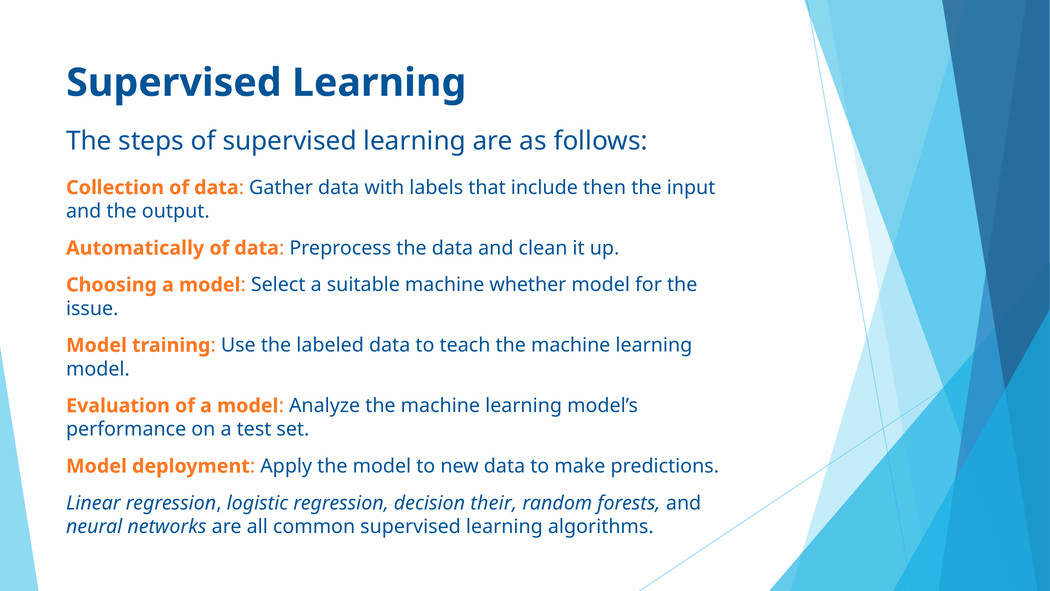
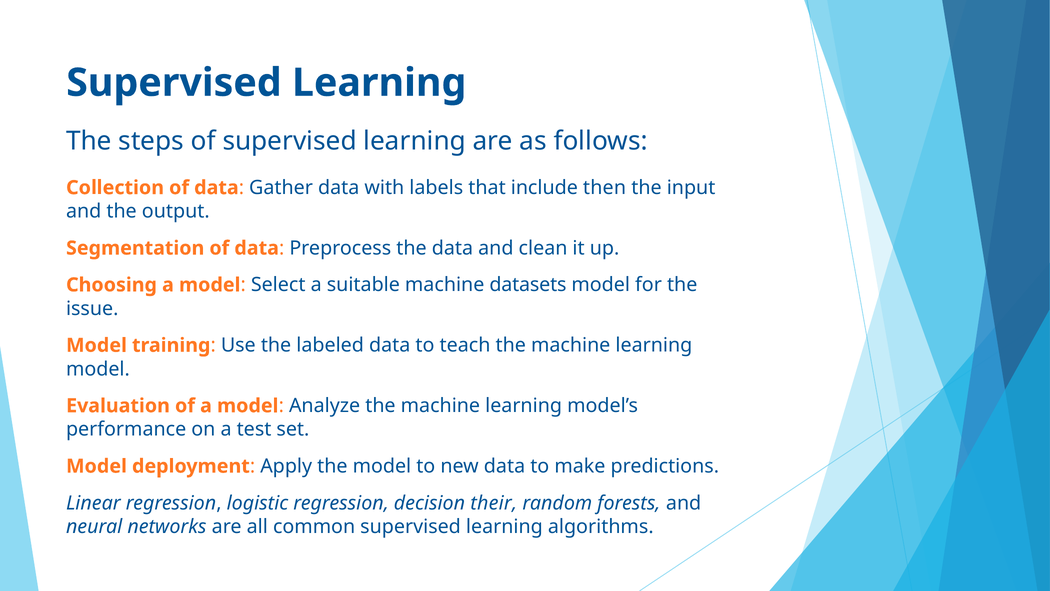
Automatically: Automatically -> Segmentation (135, 248)
whether: whether -> datasets (528, 285)
